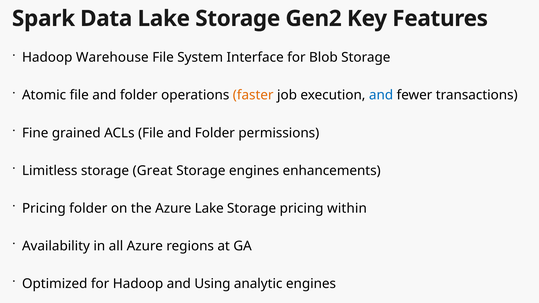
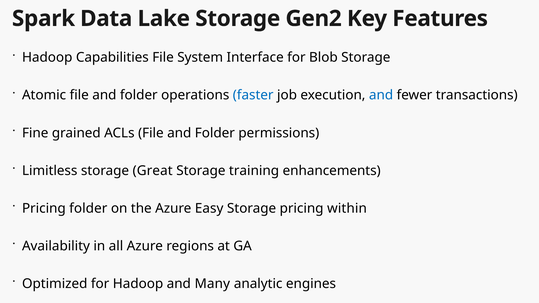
Warehouse: Warehouse -> Capabilities (112, 58)
faster colour: orange -> blue (253, 95)
Storage engines: engines -> training (254, 171)
Azure Lake: Lake -> Easy (209, 208)
Using: Using -> Many (212, 284)
